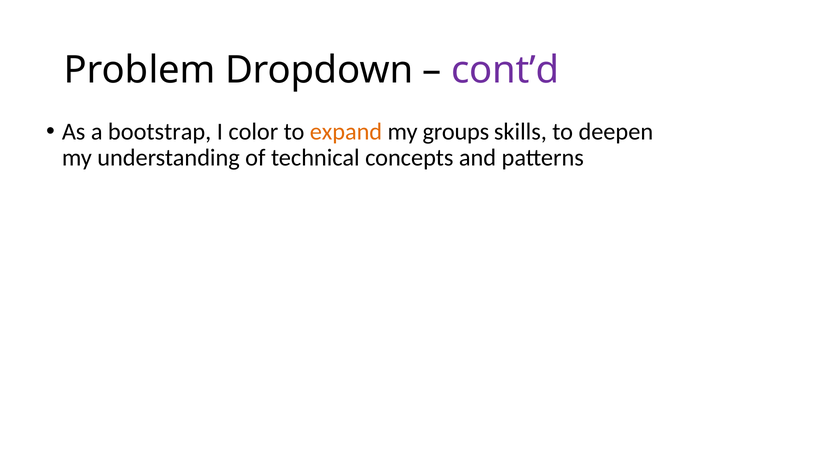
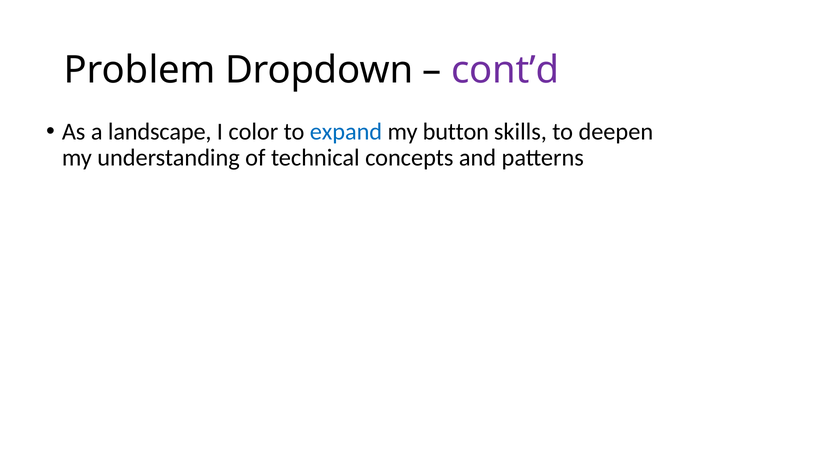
bootstrap: bootstrap -> landscape (160, 132)
expand colour: orange -> blue (346, 132)
groups: groups -> button (456, 132)
